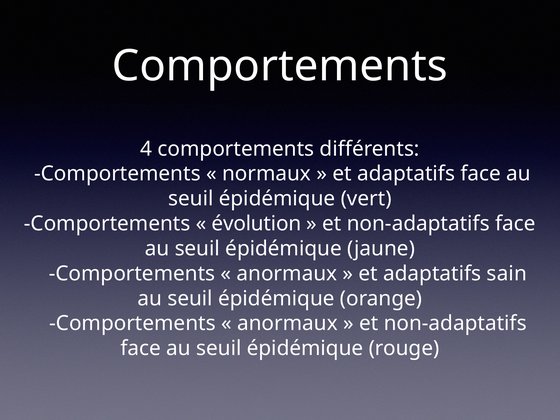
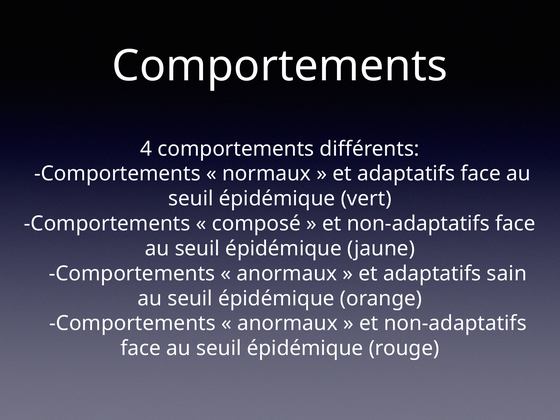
évolution: évolution -> composé (256, 224)
